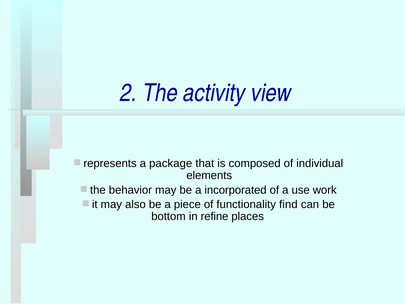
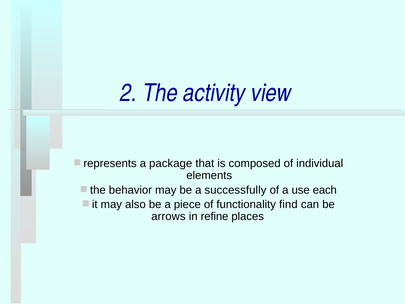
incorporated: incorporated -> successfully (235, 190)
work: work -> each (325, 190)
bottom: bottom -> arrows (168, 216)
